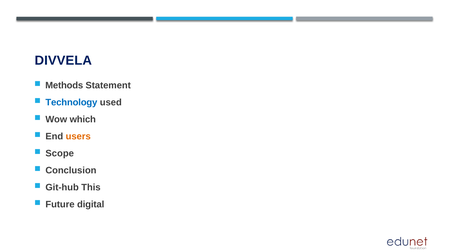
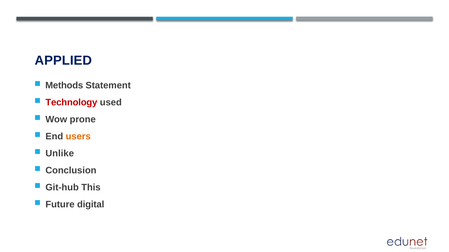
DIVVELA: DIVVELA -> APPLIED (63, 61)
Technology colour: blue -> red (71, 103)
which: which -> prone (83, 120)
Scope: Scope -> Unlike (60, 154)
